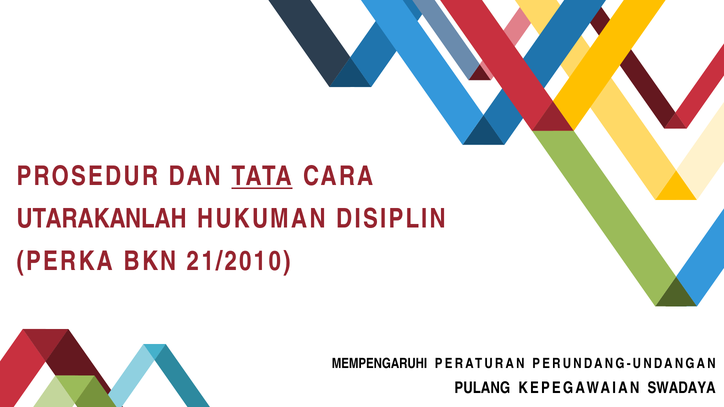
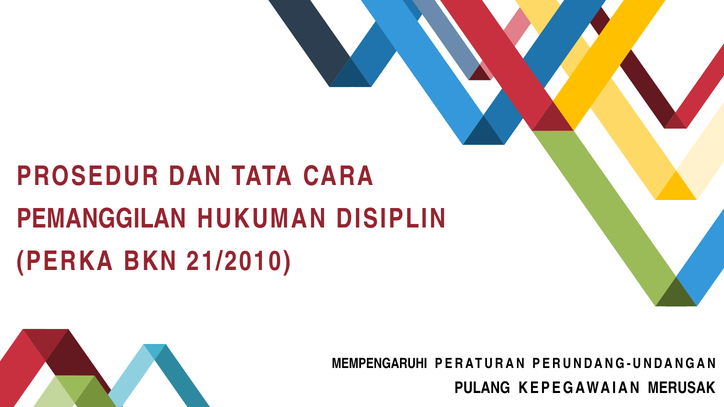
TATA underline: present -> none (262, 177)
UTARAKANLAH: UTARAKANLAH -> PEMANGGILAN (101, 219)
SWADAYA: SWADAYA -> MERUSAK (682, 388)
